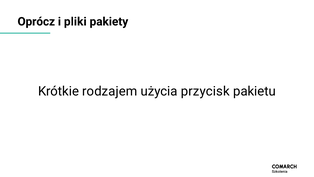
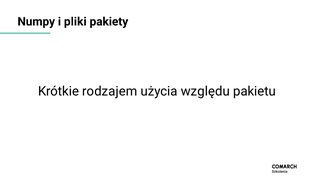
Oprócz: Oprócz -> Numpy (36, 22)
przycisk: przycisk -> względu (205, 91)
